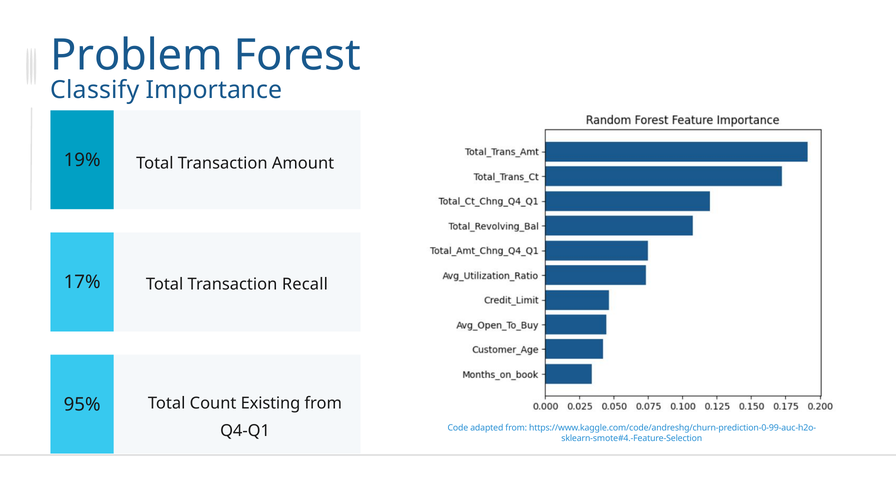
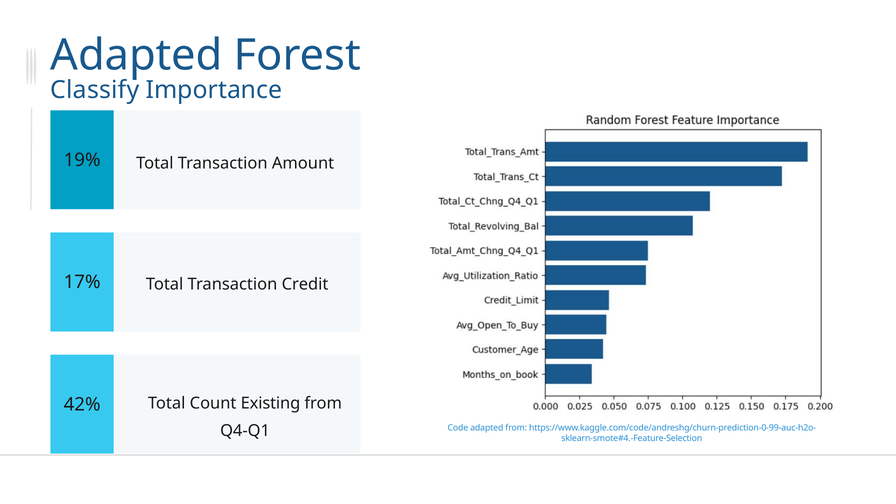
Problem: Problem -> Adapted (137, 55)
Recall: Recall -> Credit (305, 284)
95%: 95% -> 42% (82, 404)
